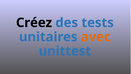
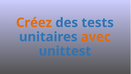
Créez colour: black -> orange (34, 23)
